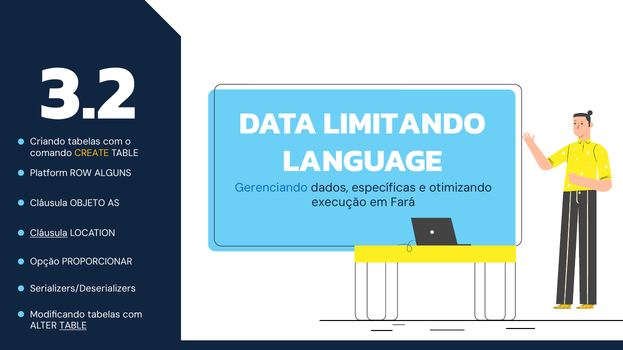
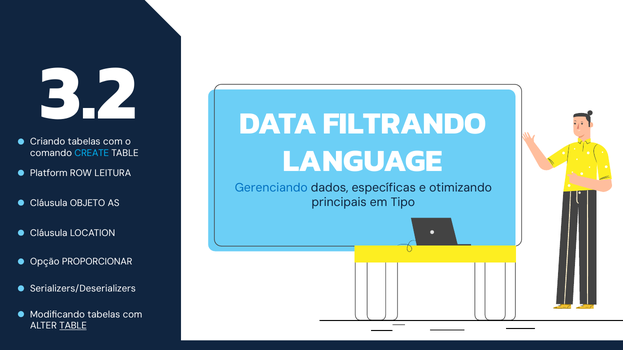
LIMITANDO: LIMITANDO -> FILTRANDO (405, 124)
CREATE colour: yellow -> light blue (92, 153)
ALGUNS: ALGUNS -> LEITURA (113, 173)
execução: execução -> principais (339, 203)
Fará: Fará -> Tipo (403, 203)
Cláusula underline: present -> none (49, 233)
